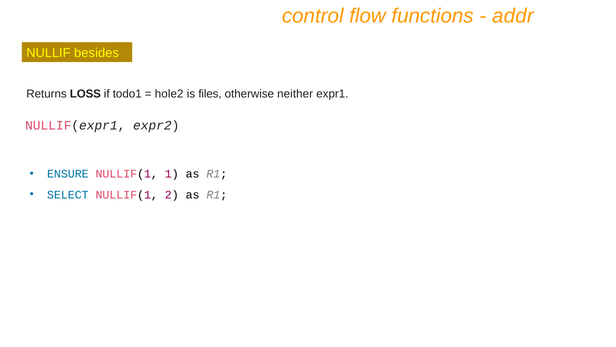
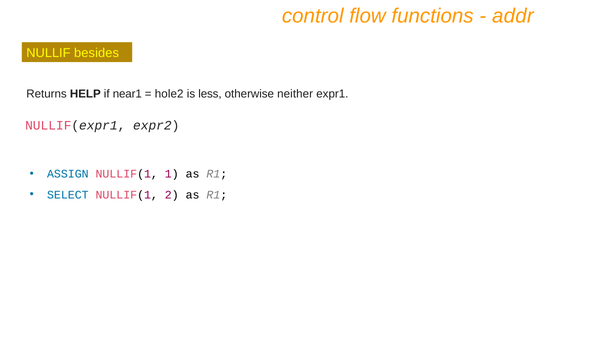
LOSS: LOSS -> HELP (85, 94)
todo1: todo1 -> near1 (127, 94)
files: files -> less (210, 94)
ENSURE: ENSURE -> ASSIGN (68, 174)
